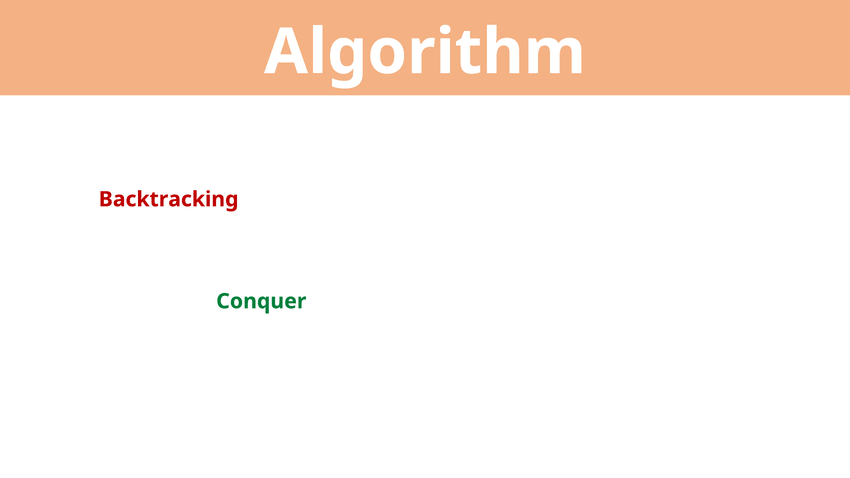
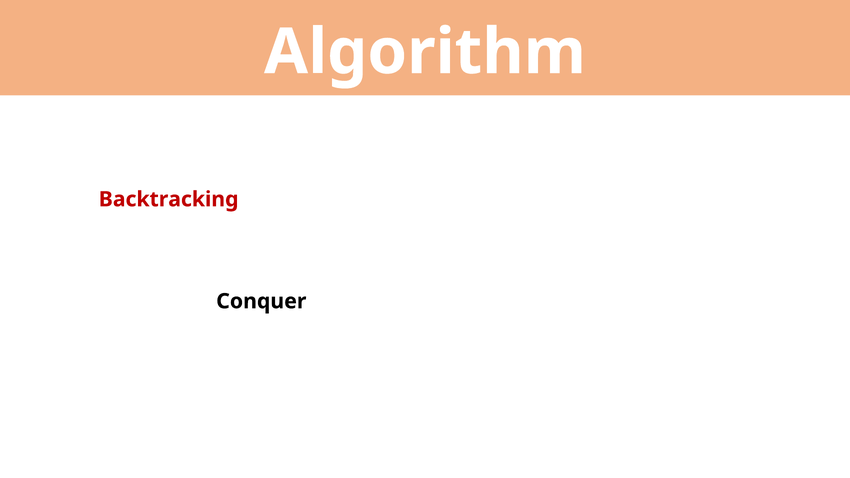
Conquer colour: green -> black (261, 301)
